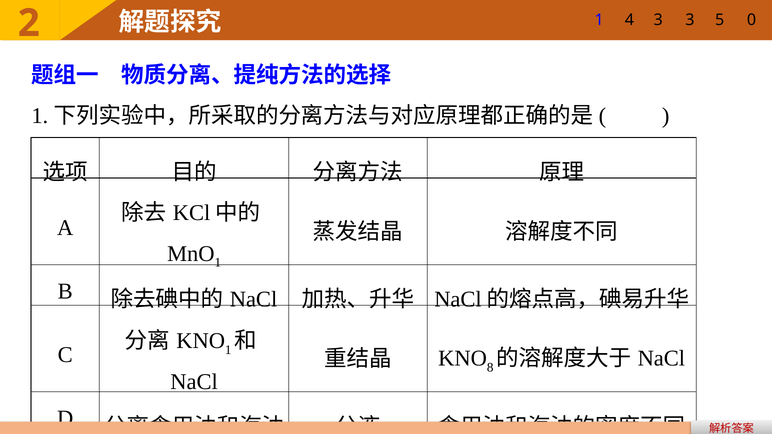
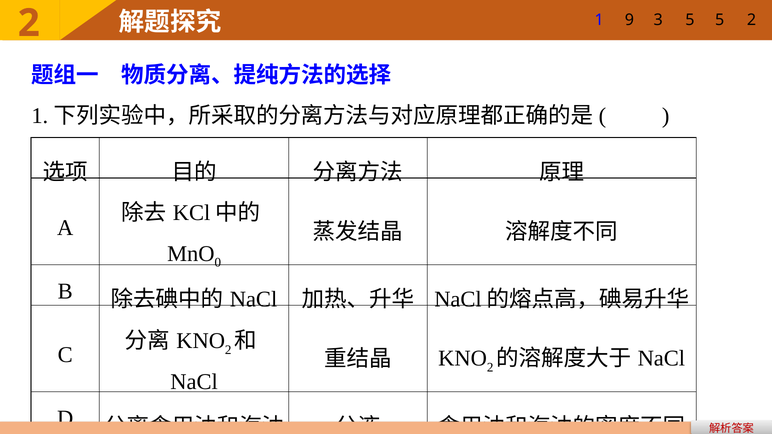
4: 4 -> 9 (629, 20)
3 3: 3 -> 5 (690, 20)
5 0: 0 -> 2 (752, 20)
1: 1 -> 0 (218, 263)
1: 1 -> 2 (228, 350)
8: 8 -> 2 (490, 368)
